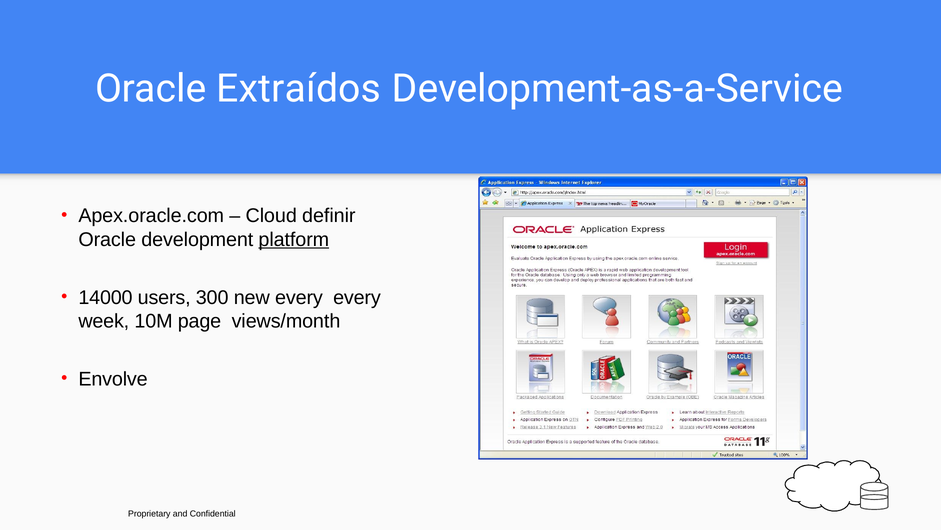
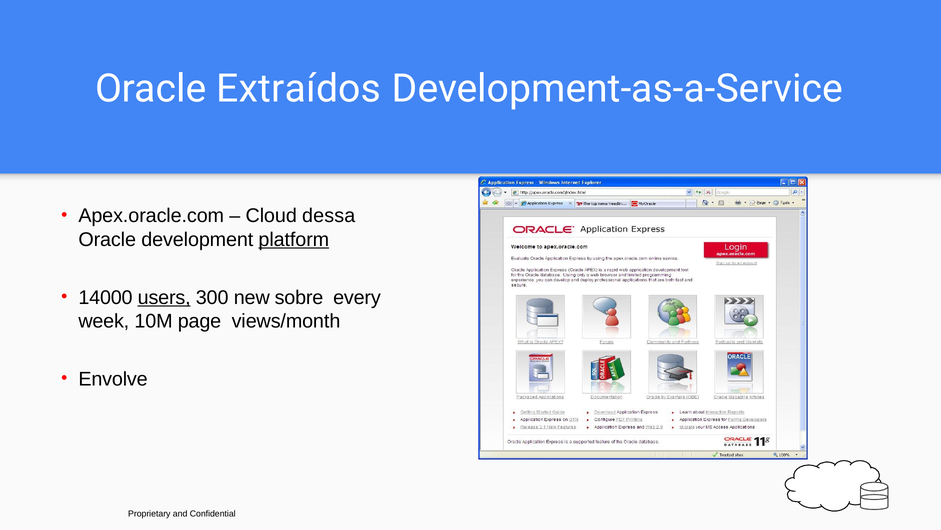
definir: definir -> dessa (329, 216)
users underline: none -> present (164, 297)
new every: every -> sobre (299, 297)
